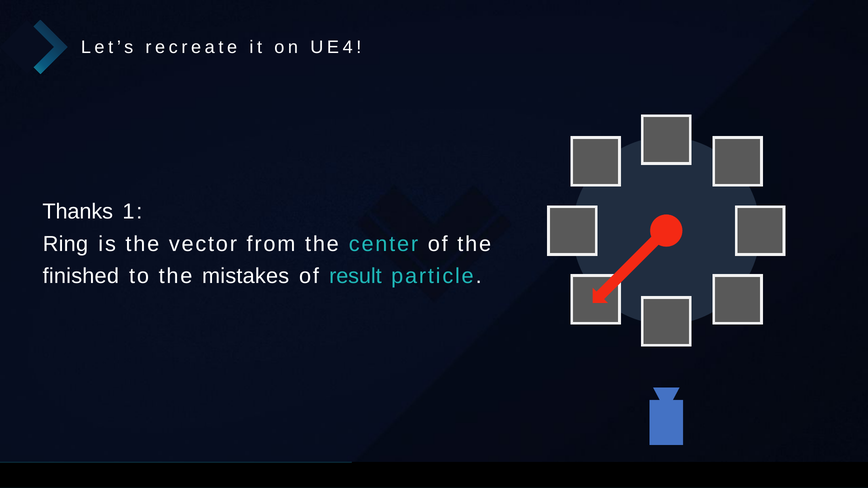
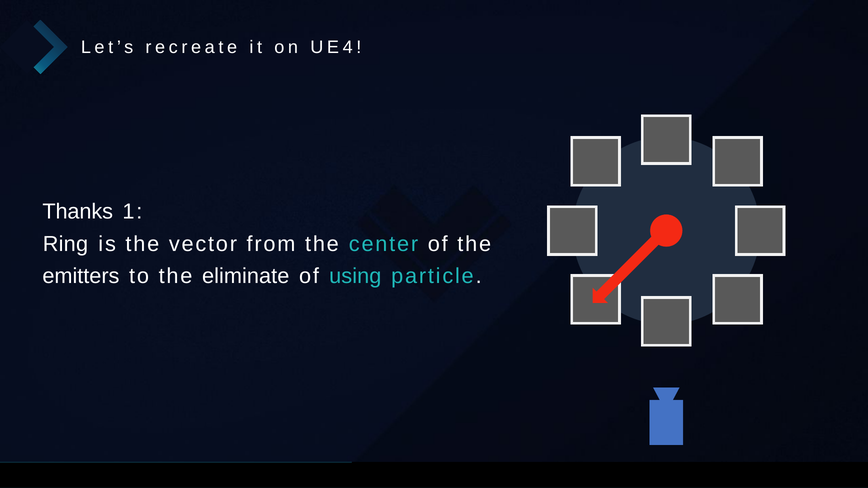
finished: finished -> emitters (81, 276)
mistakes: mistakes -> eliminate (246, 276)
result: result -> using (355, 276)
